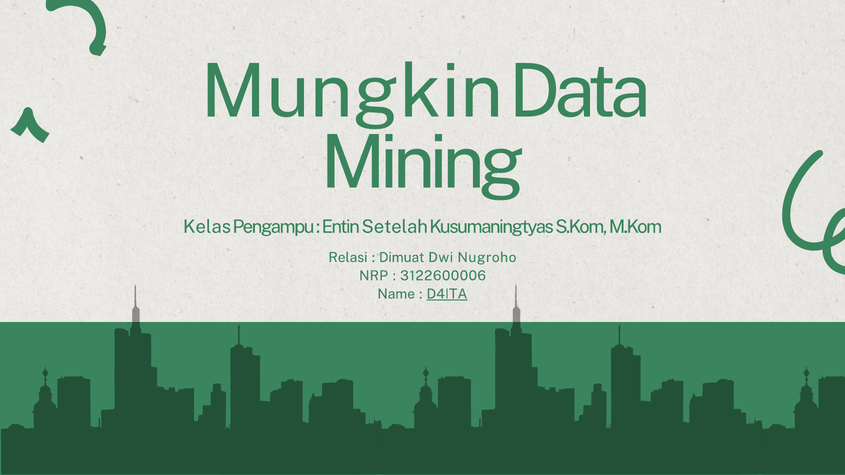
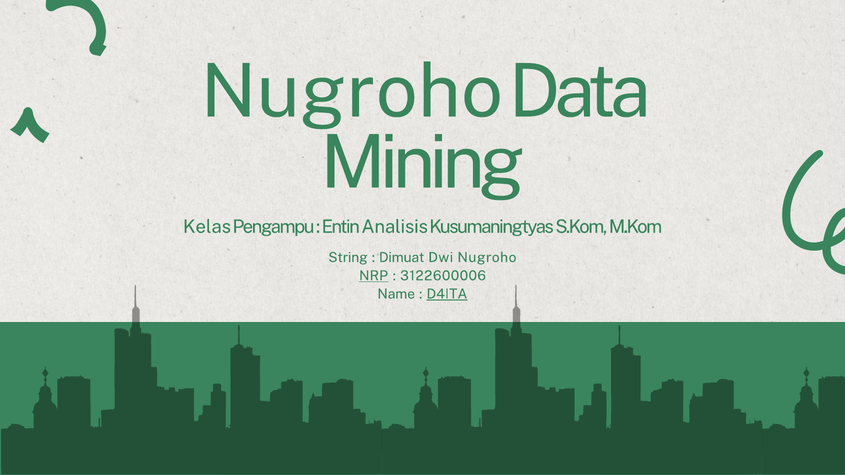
Mungkin: Mungkin -> Nugroho (352, 92)
Setelah: Setelah -> Analisis (395, 227)
Relasi: Relasi -> String (348, 258)
NRP underline: none -> present (374, 276)
